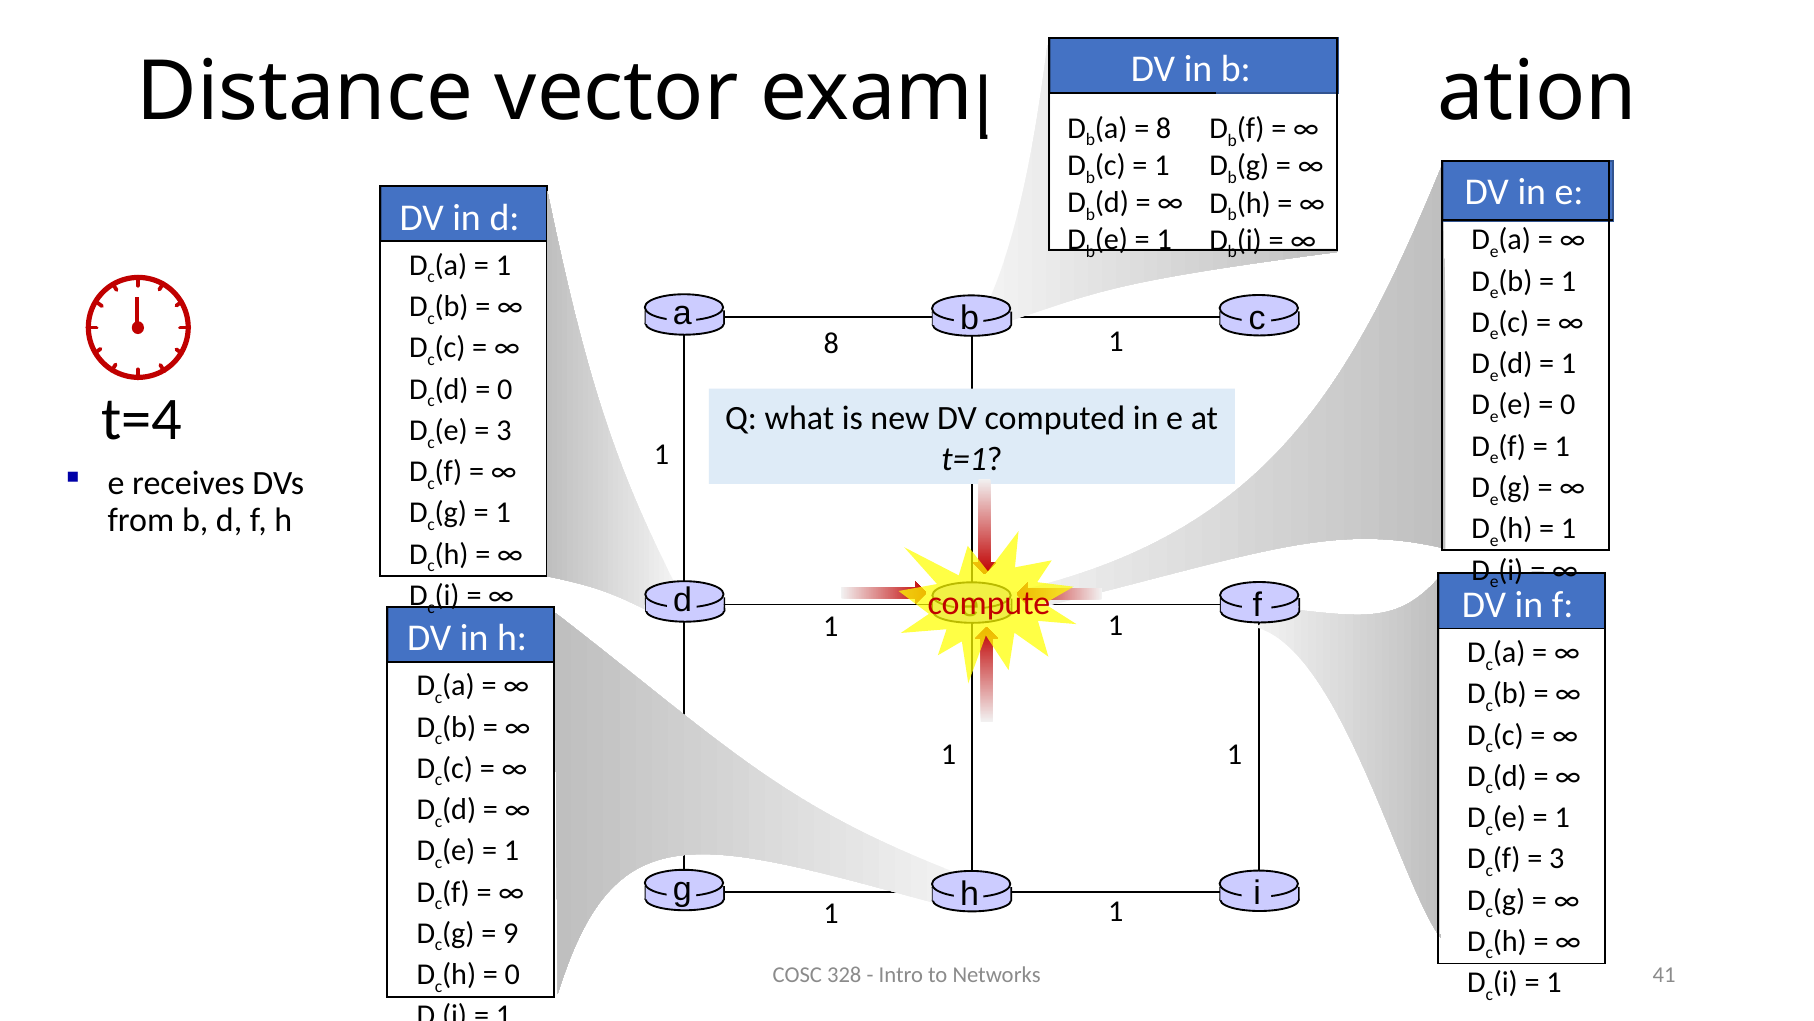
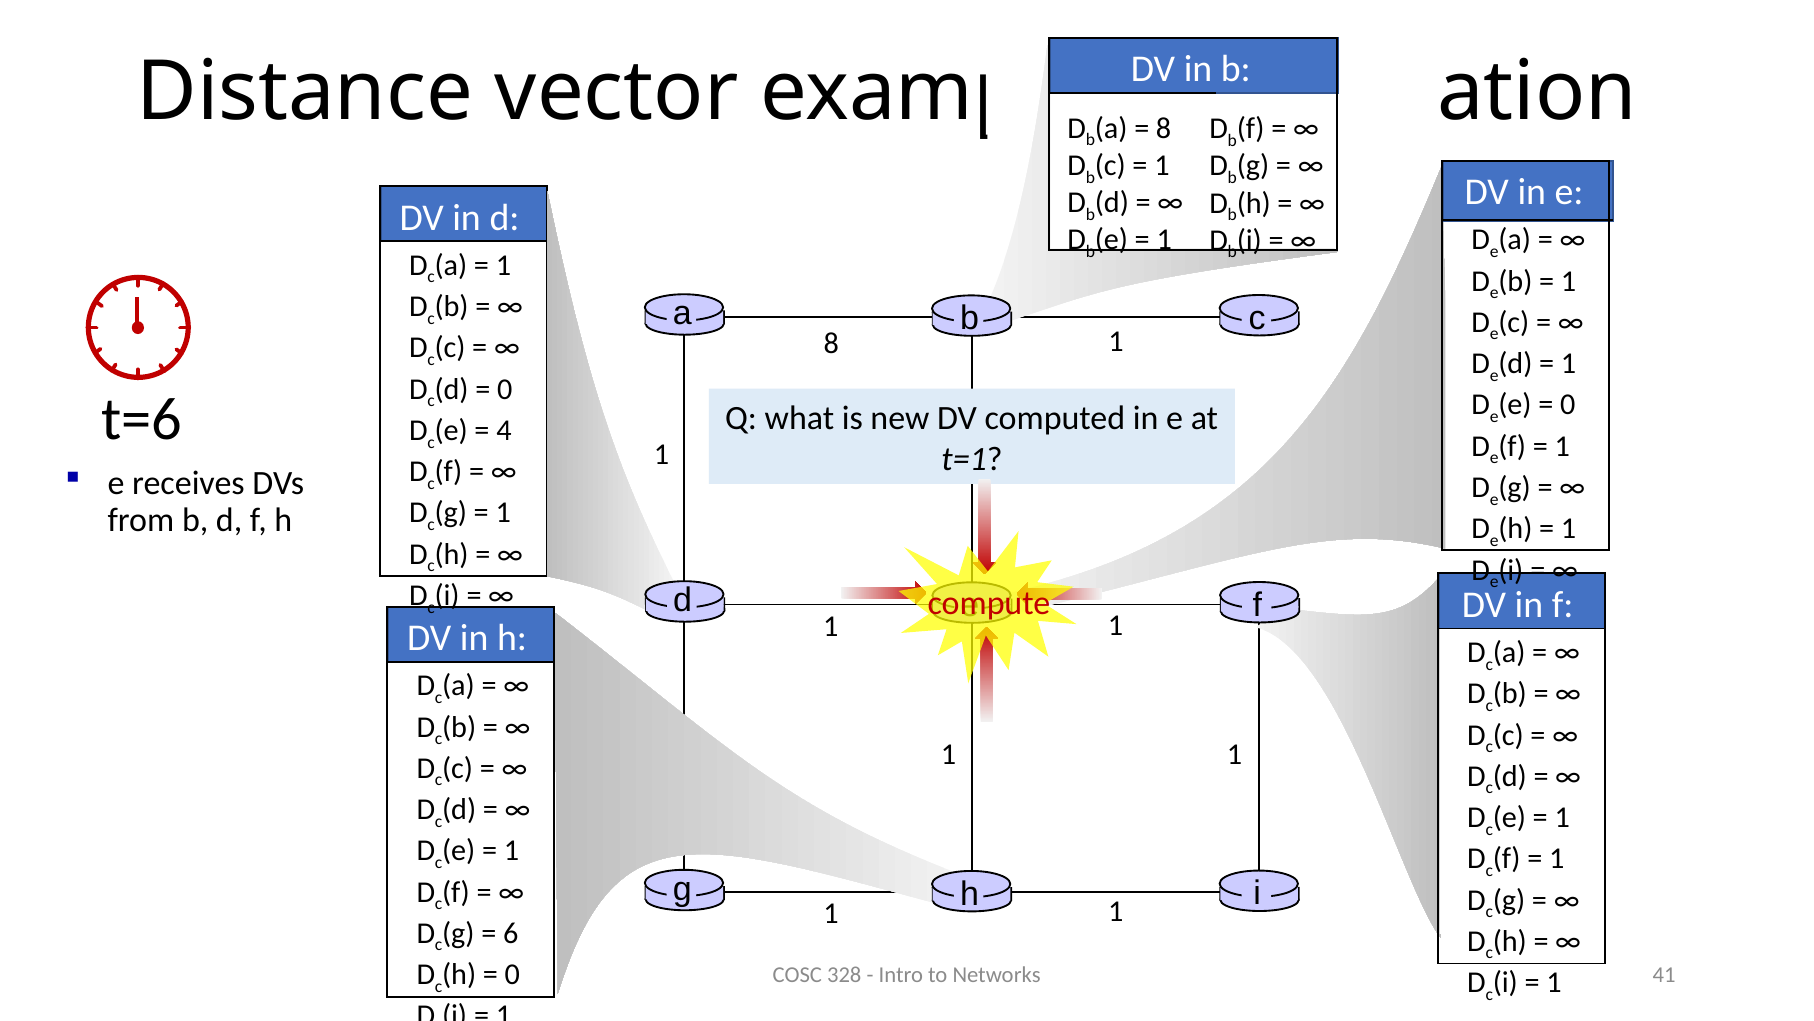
t=4: t=4 -> t=6 (142, 420)
3: 3 -> 4 (504, 430)
3: 3 -> 1 (1557, 858)
9: 9 -> 6 (511, 933)
